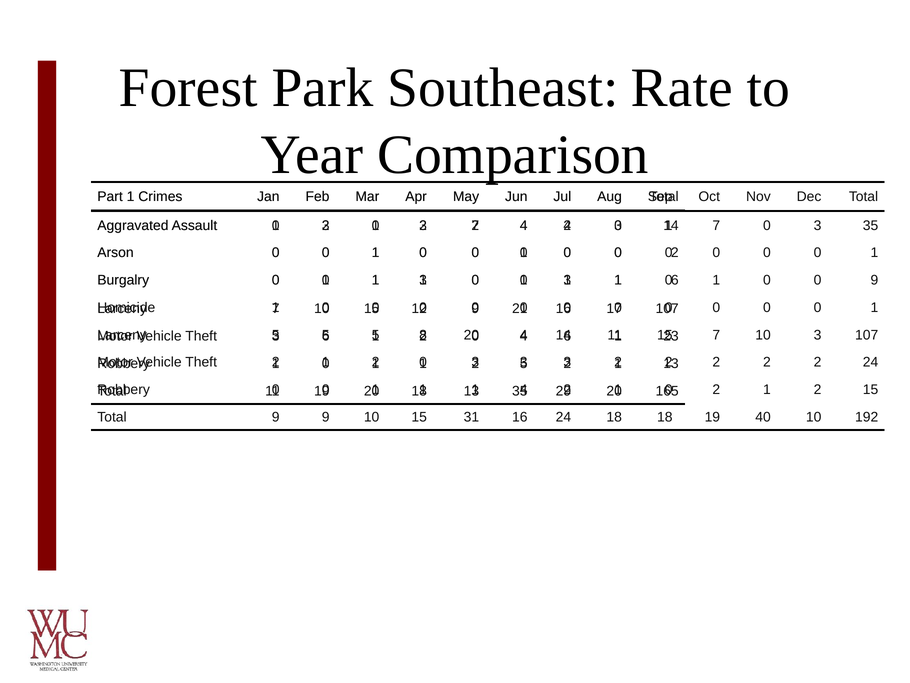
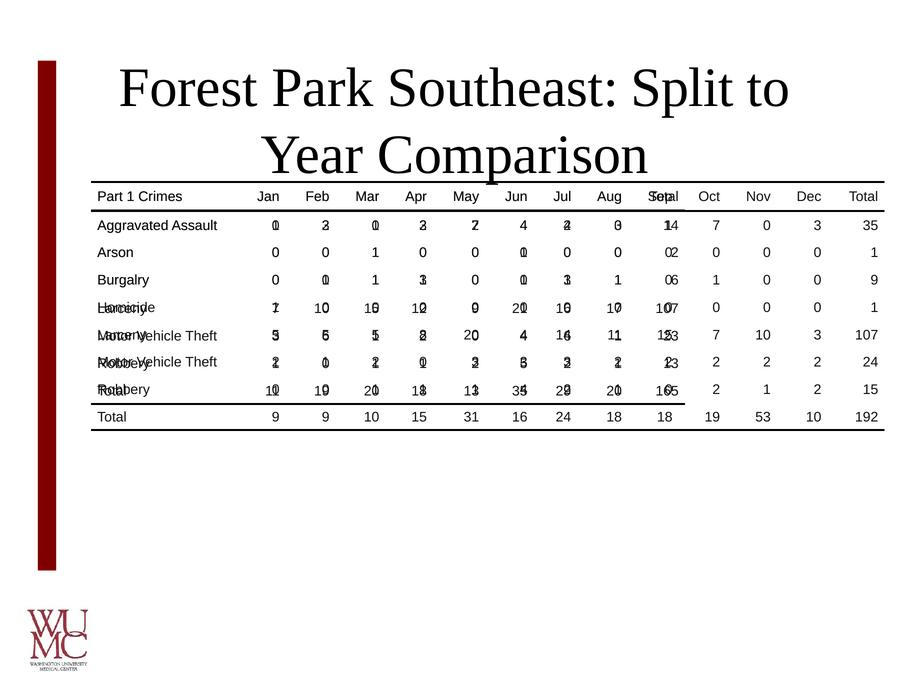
Rate: Rate -> Split (682, 88)
40: 40 -> 53 (763, 417)
